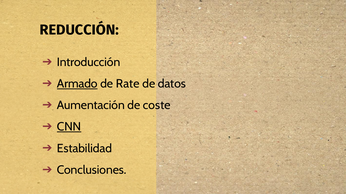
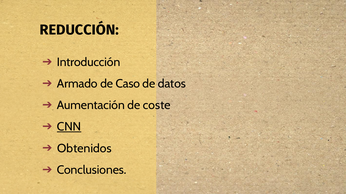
Armado underline: present -> none (77, 84)
Rate: Rate -> Caso (128, 84)
Estabilidad: Estabilidad -> Obtenidos (84, 149)
